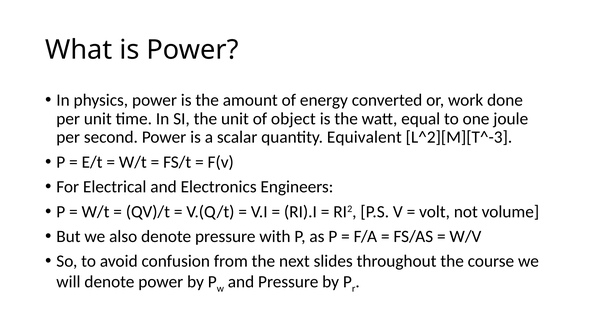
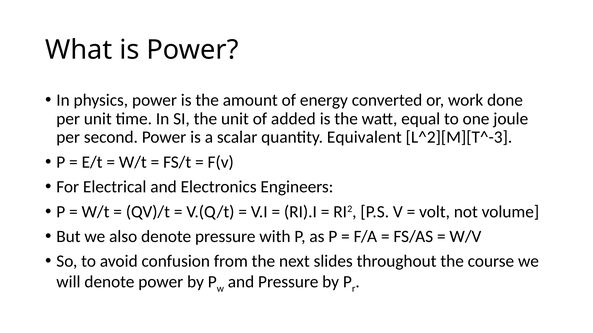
object: object -> added (293, 119)
